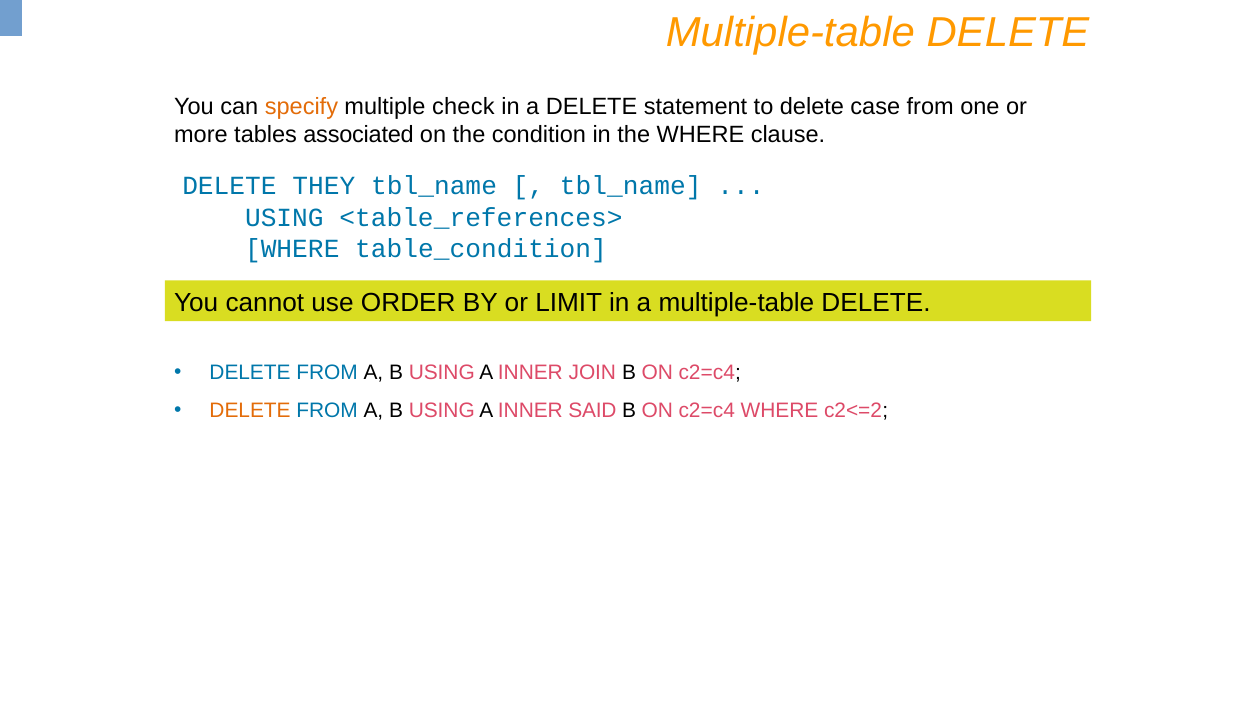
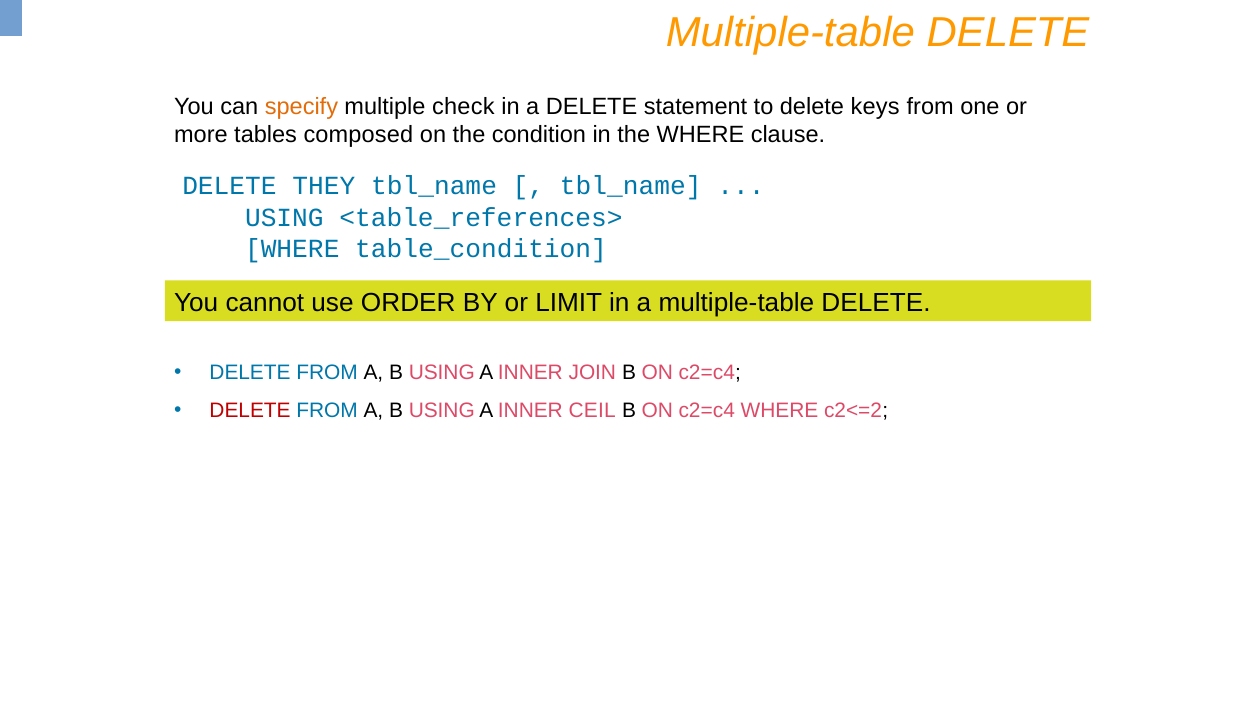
case: case -> keys (875, 107)
associated: associated -> composed (358, 135)
DELETE colour: orange -> red (250, 411)
SAID: SAID -> CEIL (592, 411)
